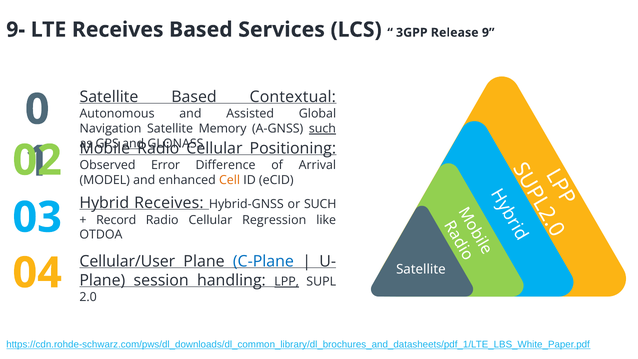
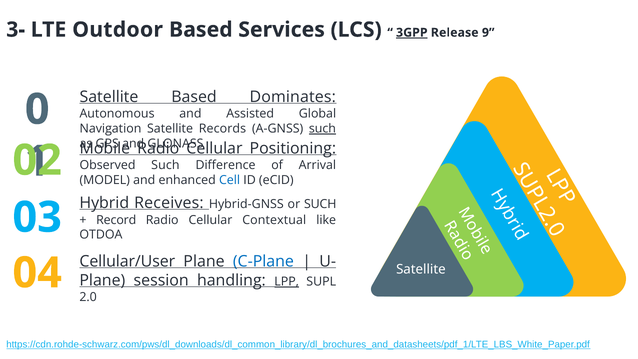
9-: 9- -> 3- (16, 30)
LTE Receives: Receives -> Outdoor (118, 30)
3GPP underline: none -> present (412, 33)
Contextual: Contextual -> Dominates (293, 97)
Memory: Memory -> Records (222, 129)
and underline: present -> none (133, 143)
Observed Error: Error -> Such (165, 165)
Cell colour: orange -> blue (230, 180)
Regression: Regression -> Contextual (274, 220)
